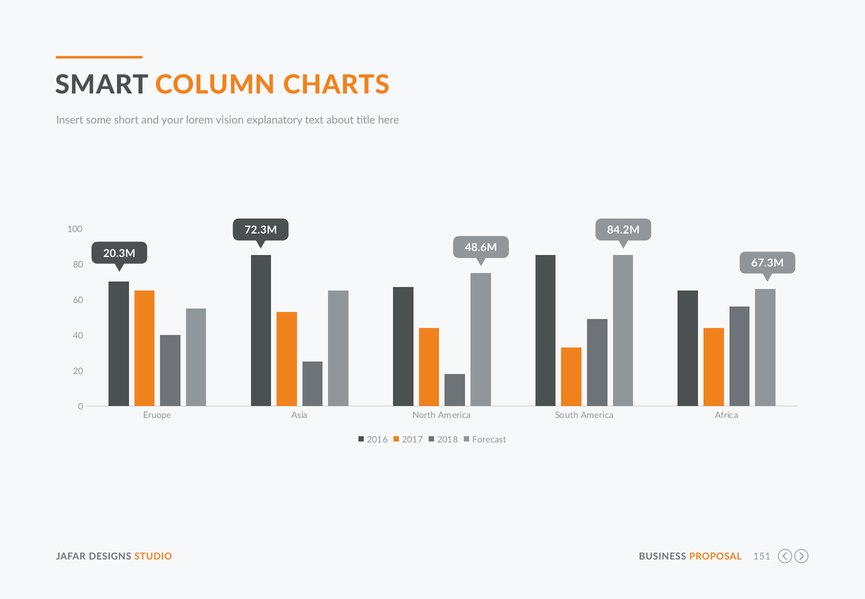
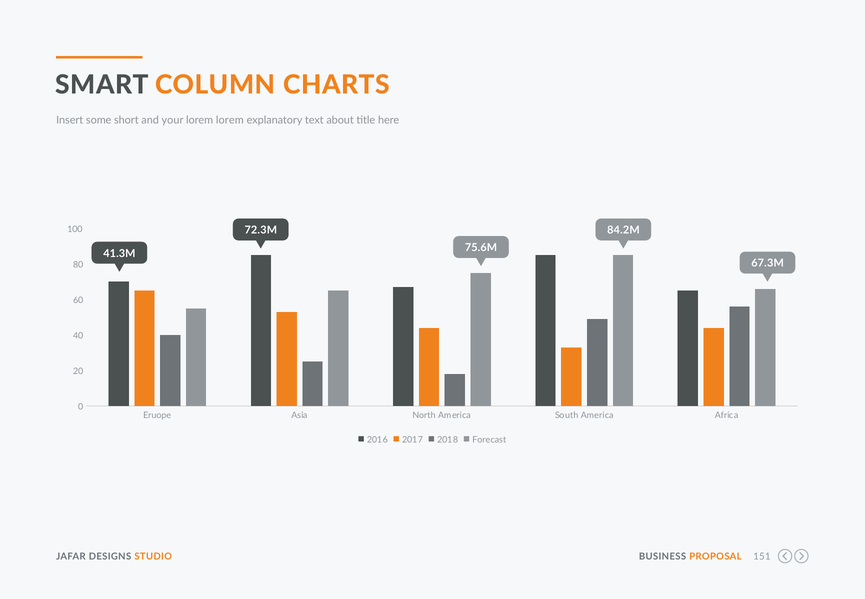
lorem vision: vision -> lorem (230, 120)
48.6M: 48.6M -> 75.6M (481, 248)
20.3M: 20.3M -> 41.3M (119, 253)
